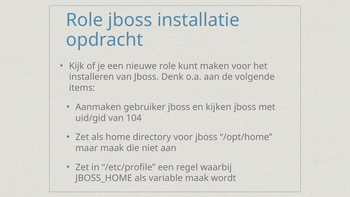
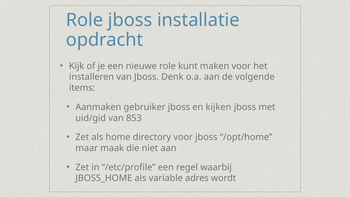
104: 104 -> 853 (134, 118)
variable maak: maak -> adres (197, 178)
